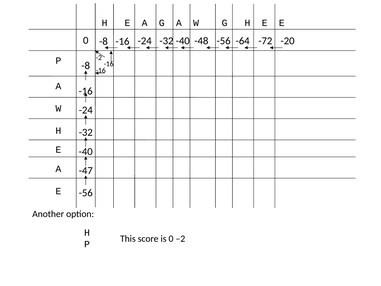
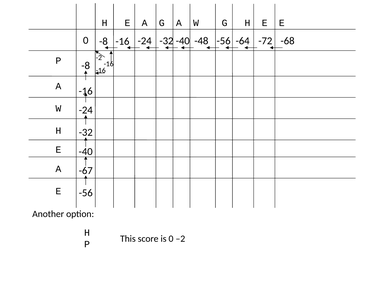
-20: -20 -> -68 (288, 41)
-47: -47 -> -67 (86, 170)
